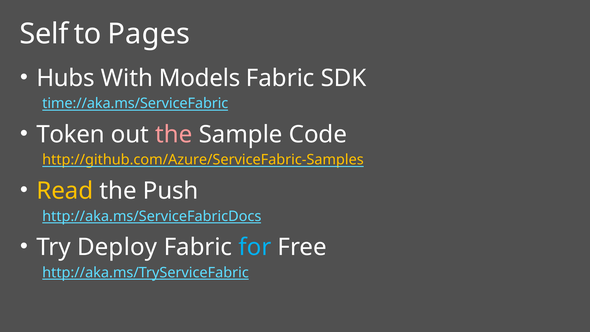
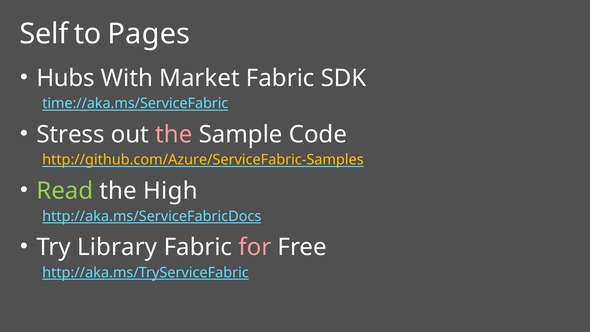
Models: Models -> Market (200, 78)
Token: Token -> Stress (70, 134)
Read colour: yellow -> light green (65, 191)
Push: Push -> High (170, 191)
Deploy: Deploy -> Library (117, 247)
for colour: light blue -> pink (255, 247)
